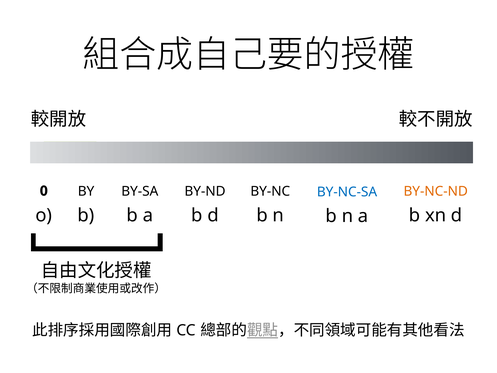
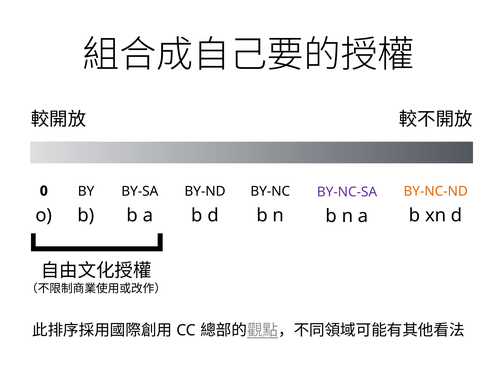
BY-NC-SA colour: blue -> purple (347, 192)
